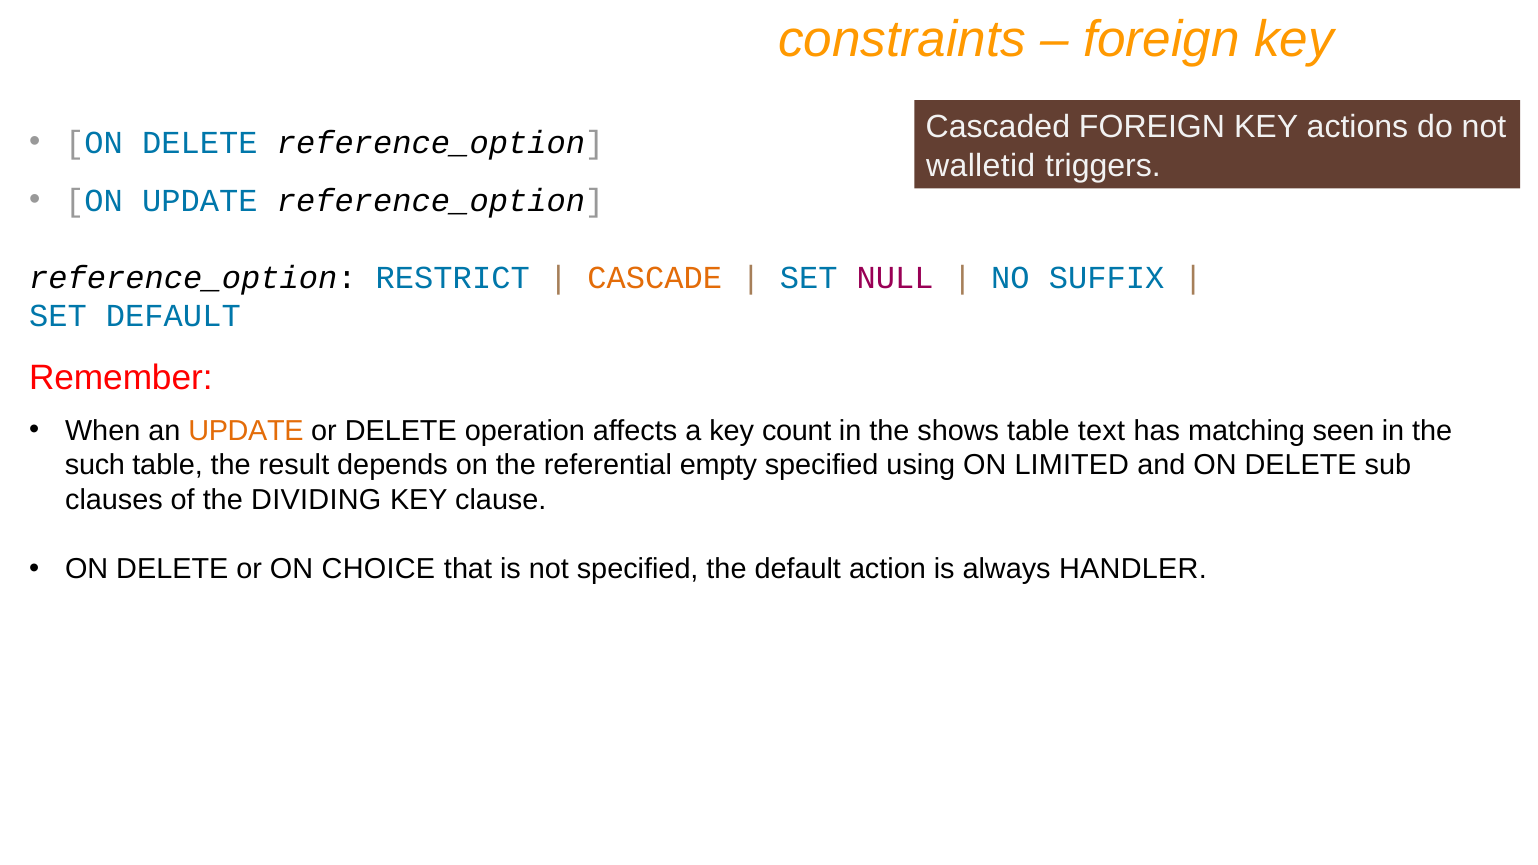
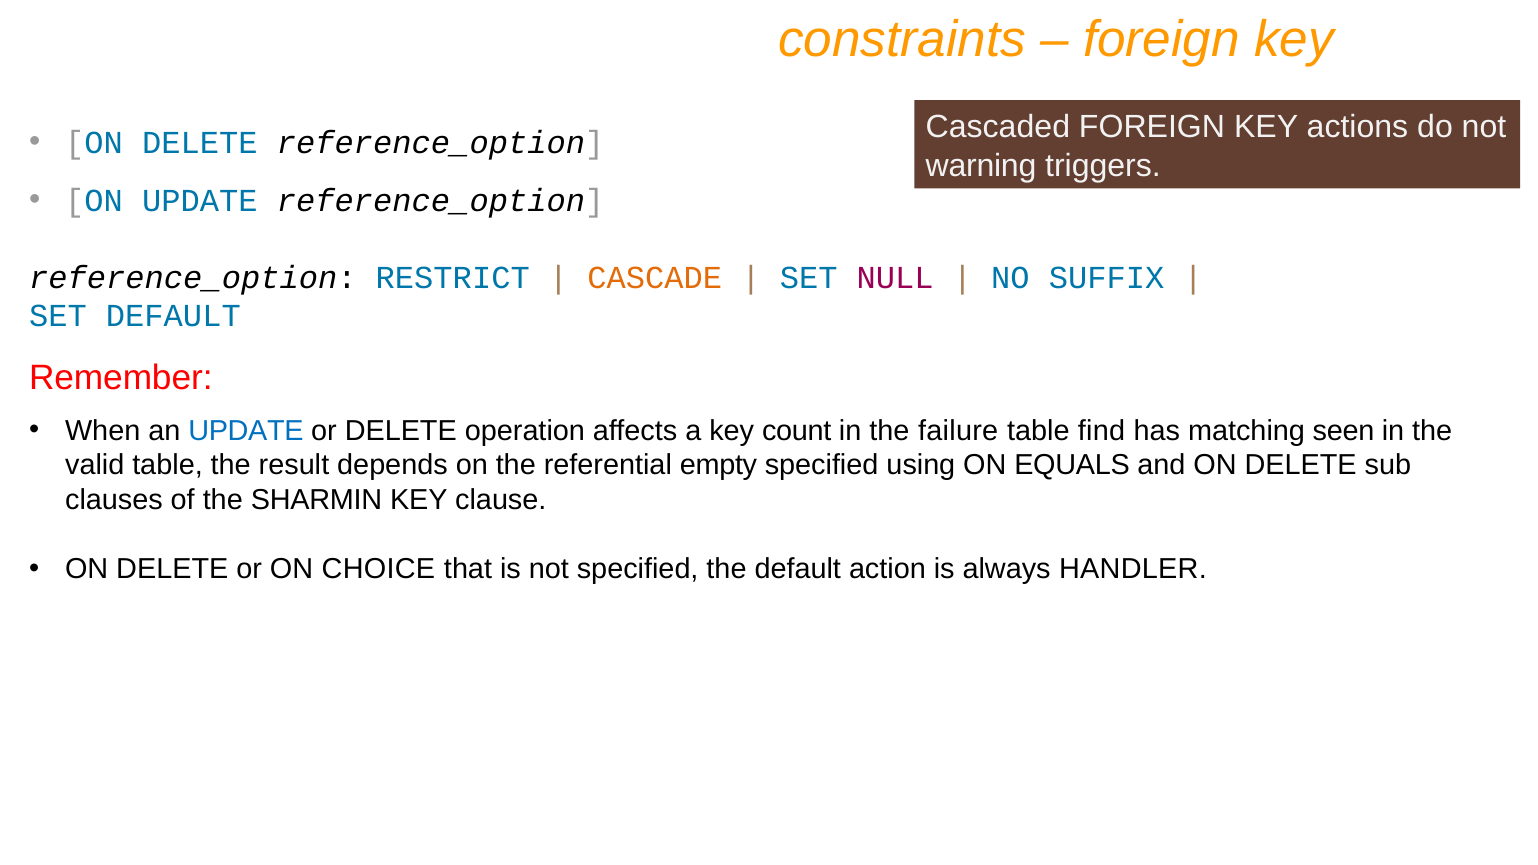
walletid: walletid -> warning (981, 166)
UPDATE colour: orange -> blue (246, 431)
shows: shows -> failure (958, 431)
text: text -> find (1101, 431)
such: such -> valid (95, 465)
LIMITED: LIMITED -> EQUALS (1072, 465)
DIVIDING: DIVIDING -> SHARMIN (317, 500)
